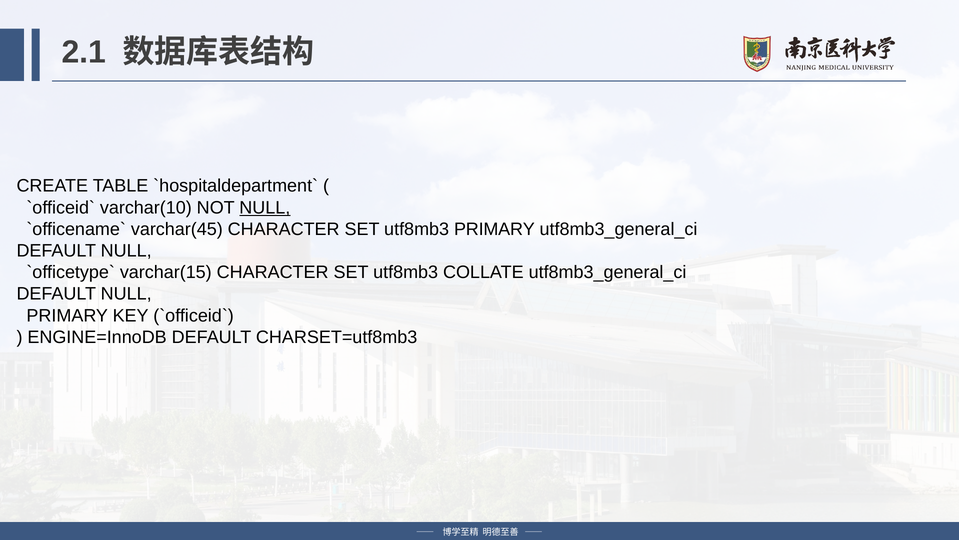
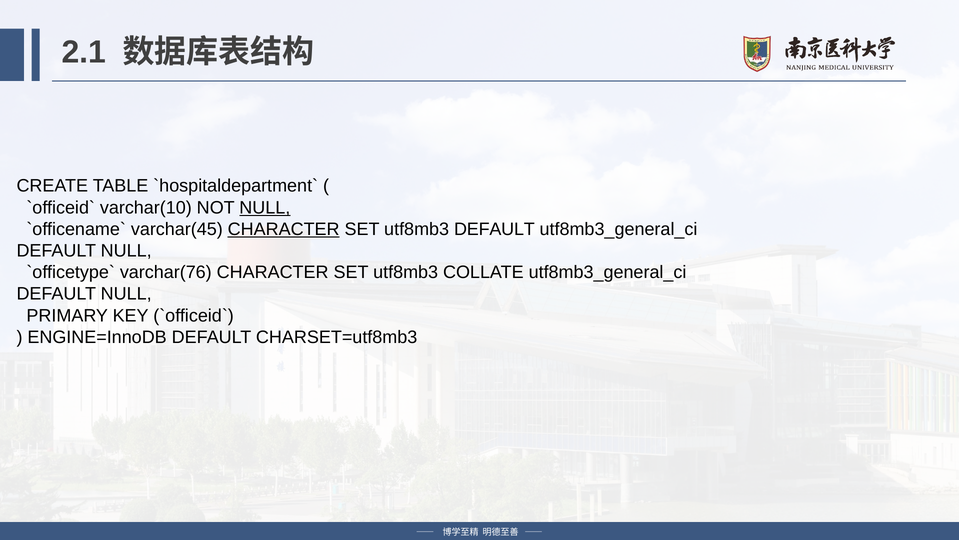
CHARACTER underline: none -> present (284, 229)
utf8mb3 PRIMARY: PRIMARY -> DEFAULT (494, 229)
varchar(15: varchar(15 -> varchar(76 (166, 272)
